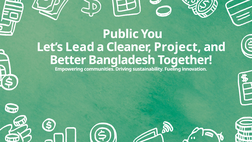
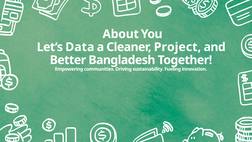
Public: Public -> About (121, 34)
Lead: Lead -> Data (80, 47)
